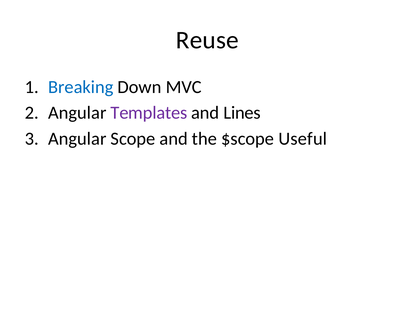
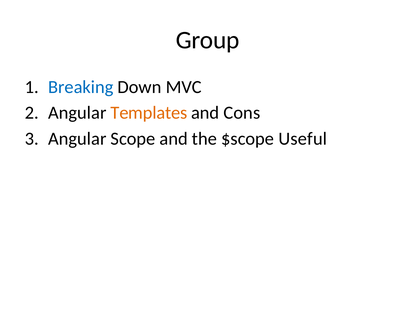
Reuse: Reuse -> Group (208, 40)
Templates colour: purple -> orange (149, 113)
Lines: Lines -> Cons (242, 113)
